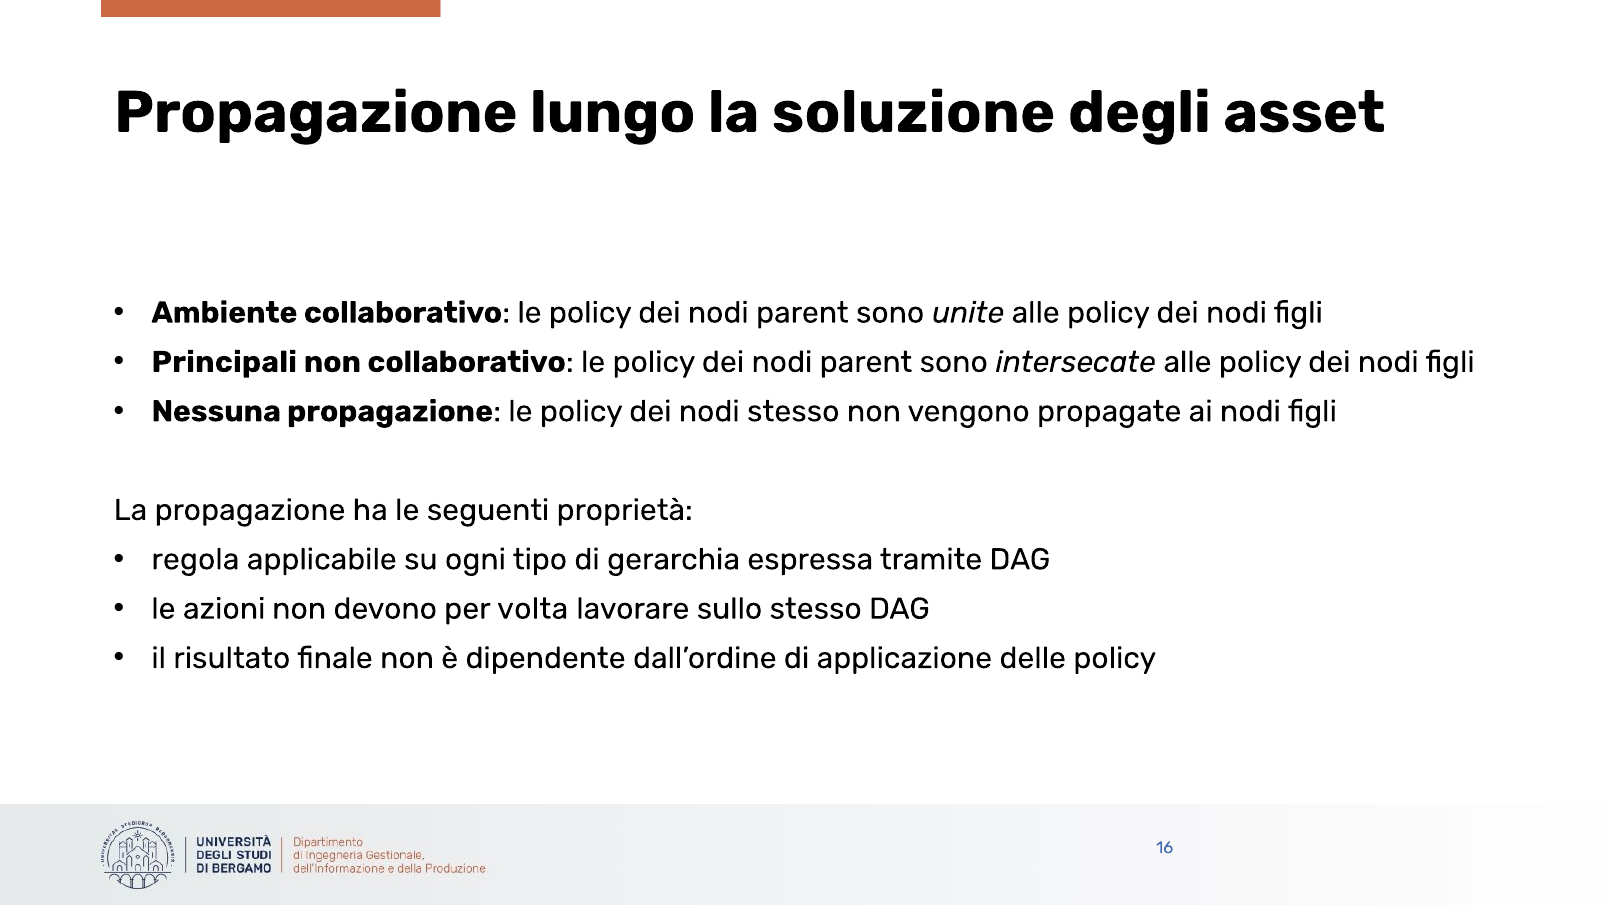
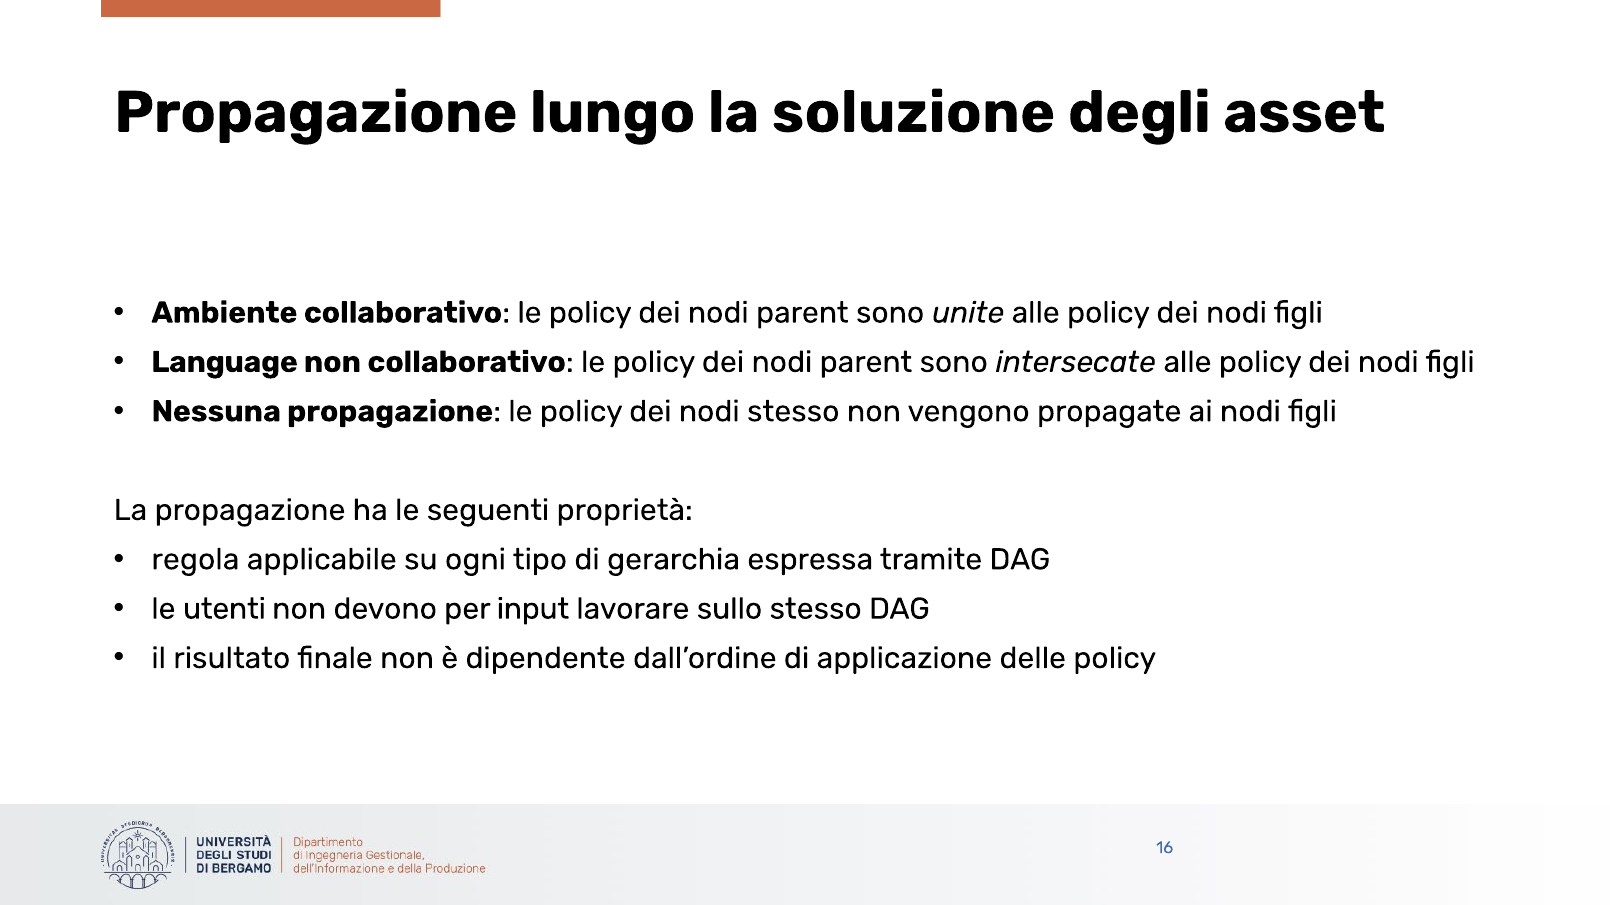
Principali: Principali -> Language (225, 362)
azioni: azioni -> utenti (224, 609)
volta: volta -> input (533, 609)
